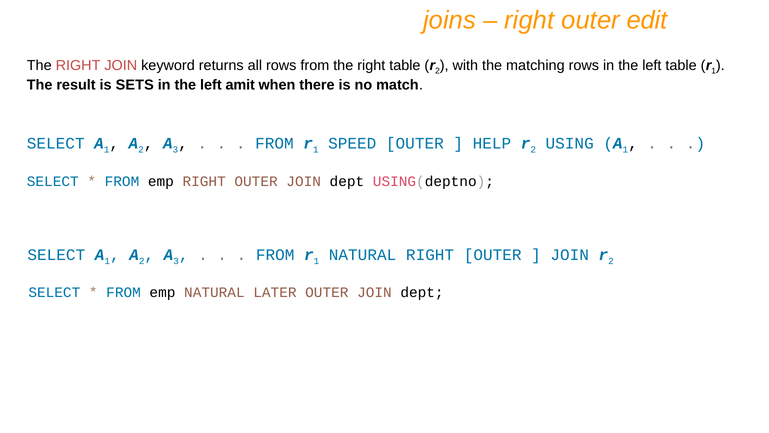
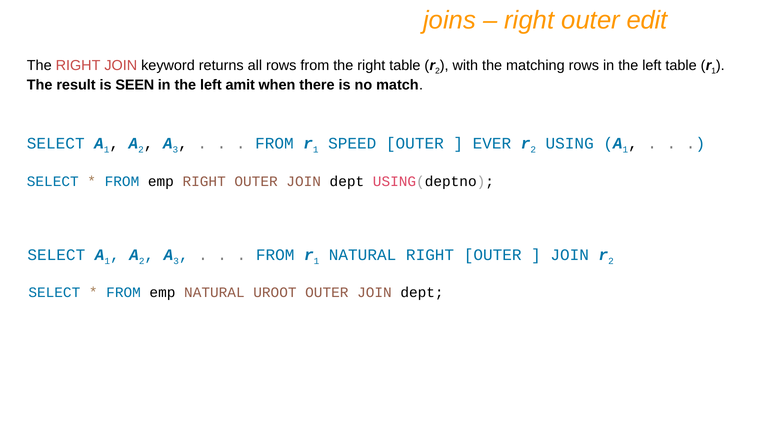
SETS: SETS -> SEEN (135, 85)
HELP: HELP -> EVER (492, 143)
LATER: LATER -> UROOT (275, 292)
